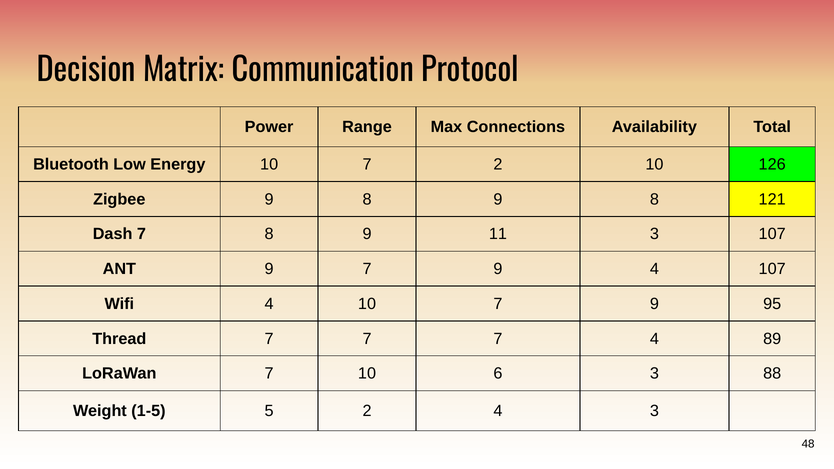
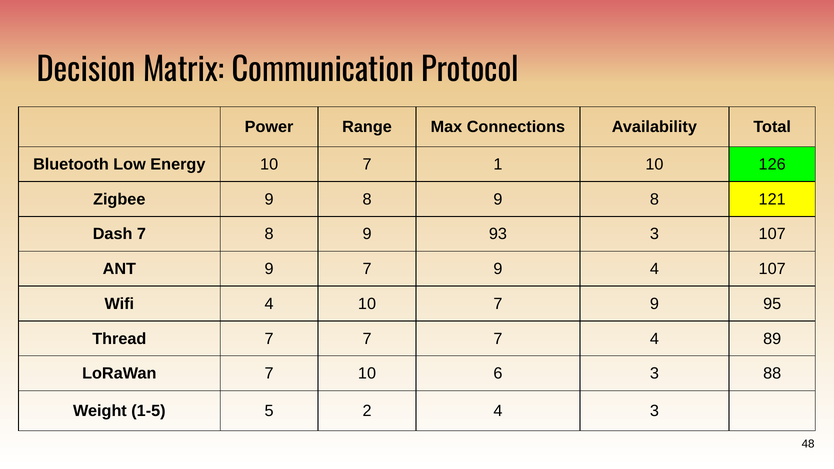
7 2: 2 -> 1 (498, 164)
11: 11 -> 93 (498, 234)
